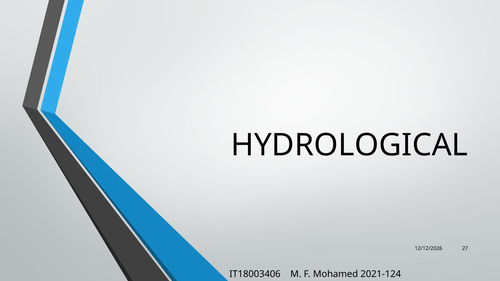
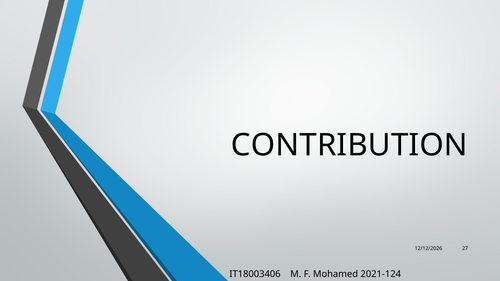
HYDROLOGICAL: HYDROLOGICAL -> CONTRIBUTION (349, 145)
